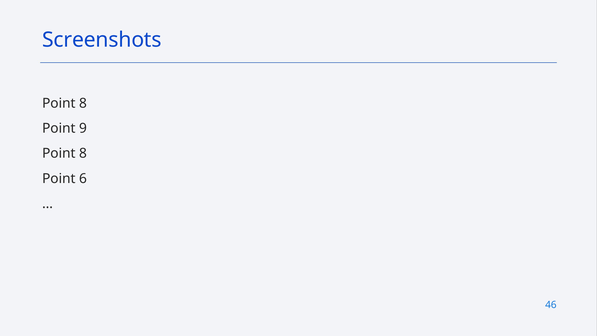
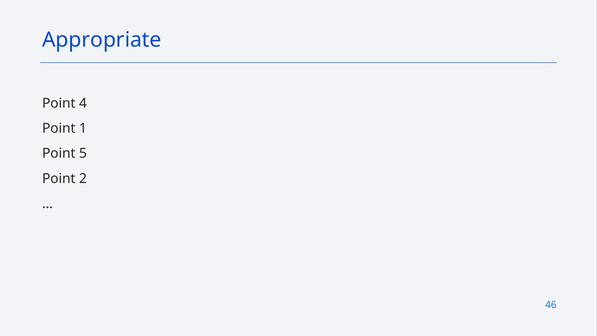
Screenshots: Screenshots -> Appropriate (102, 40)
8: 8 -> 4 (83, 103)
9: 9 -> 1 (83, 128)
8: 8 -> 5 (83, 153)
6: 6 -> 2 (83, 178)
